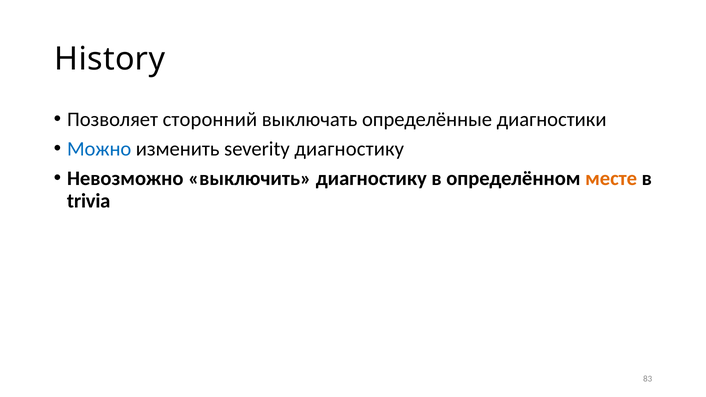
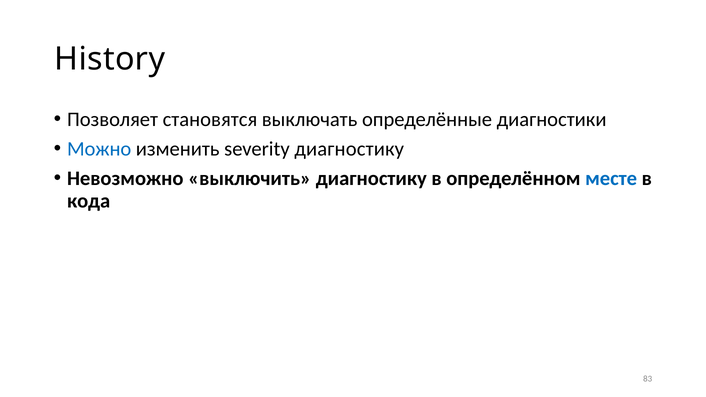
сторонний: сторонний -> становятся (210, 119)
месте colour: orange -> blue (611, 179)
trivia: trivia -> кода (89, 201)
